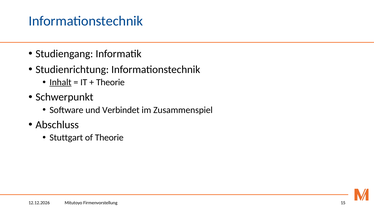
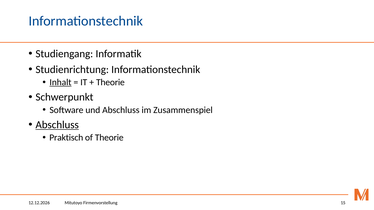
und Verbindet: Verbindet -> Abschluss (121, 110)
Abschluss underline: none -> present (57, 125)
Stuttgart: Stuttgart -> Praktisch (66, 138)
